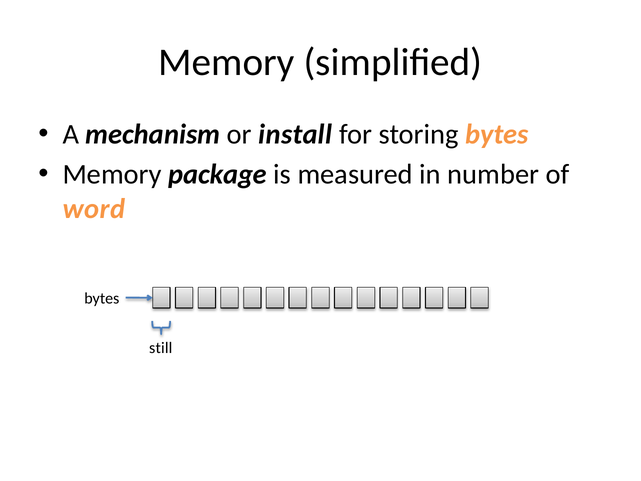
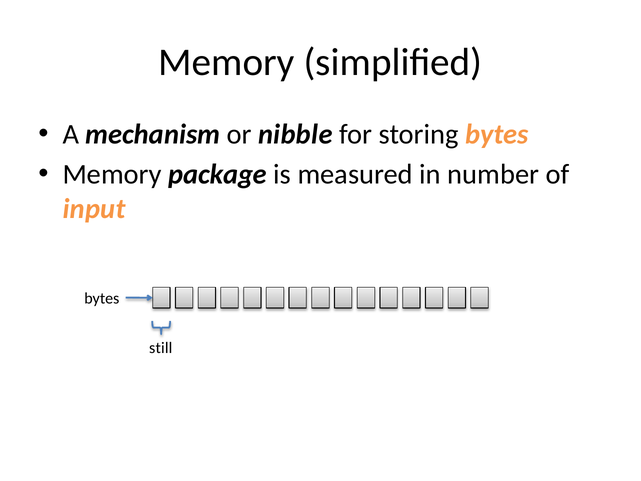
install: install -> nibble (295, 134)
word: word -> input (94, 209)
